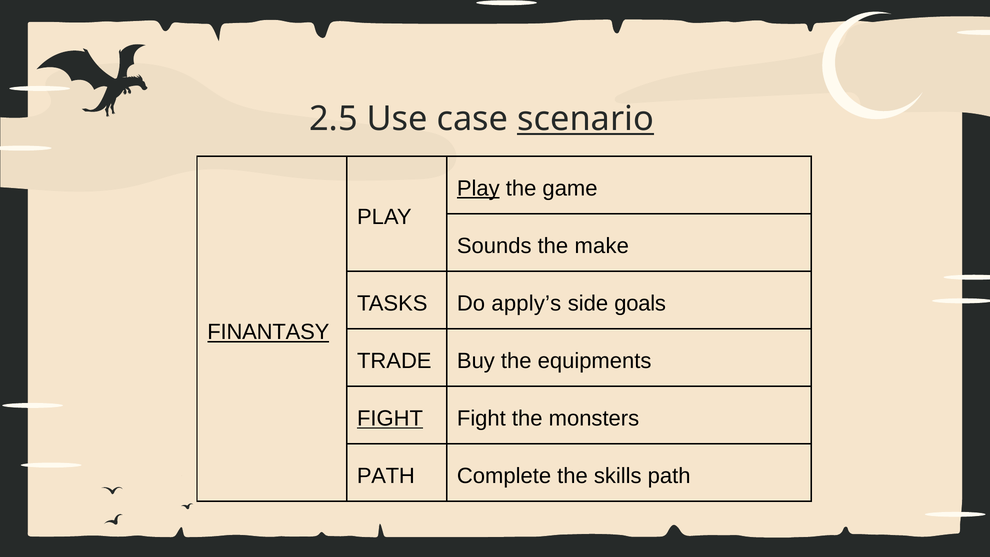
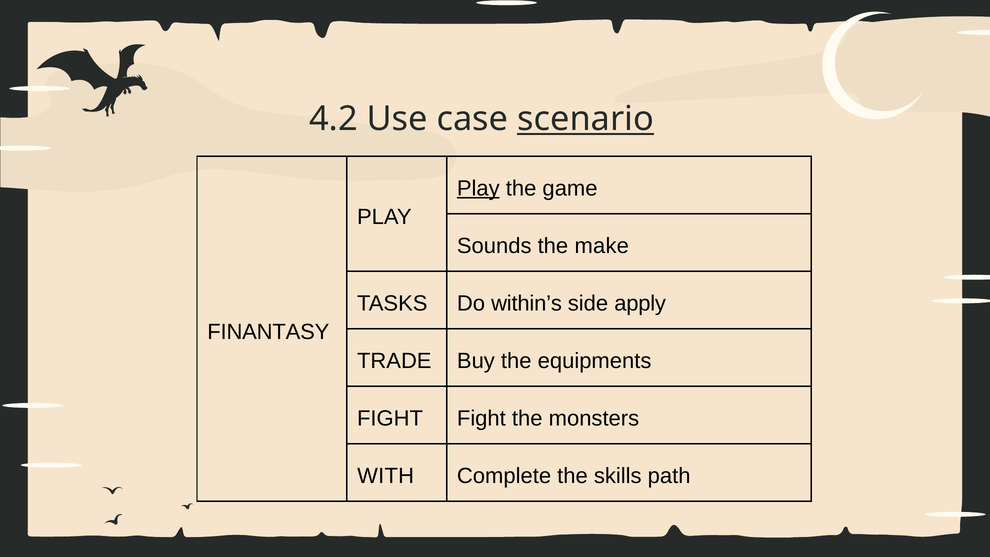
2.5: 2.5 -> 4.2 (334, 119)
apply’s: apply’s -> within’s (527, 303)
goals: goals -> apply (640, 303)
FINANTASY underline: present -> none (268, 332)
FIGHT underline: present -> none (390, 418)
PATH: PATH -> WITH (386, 476)
